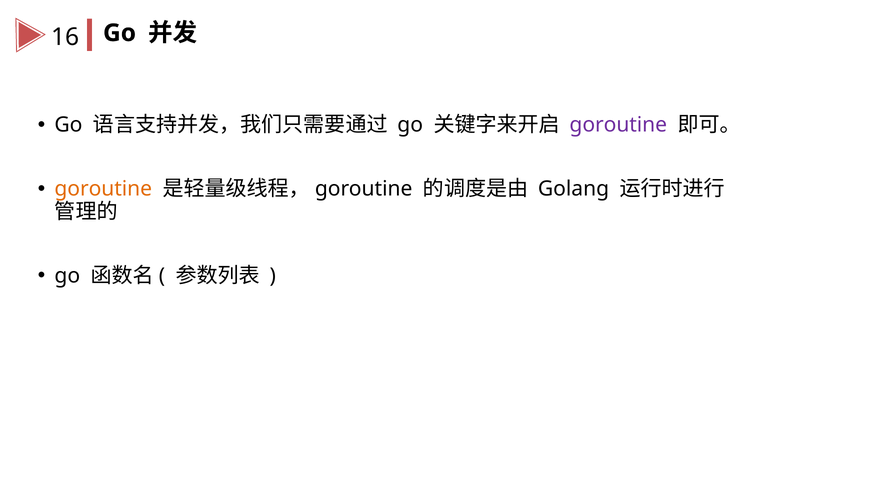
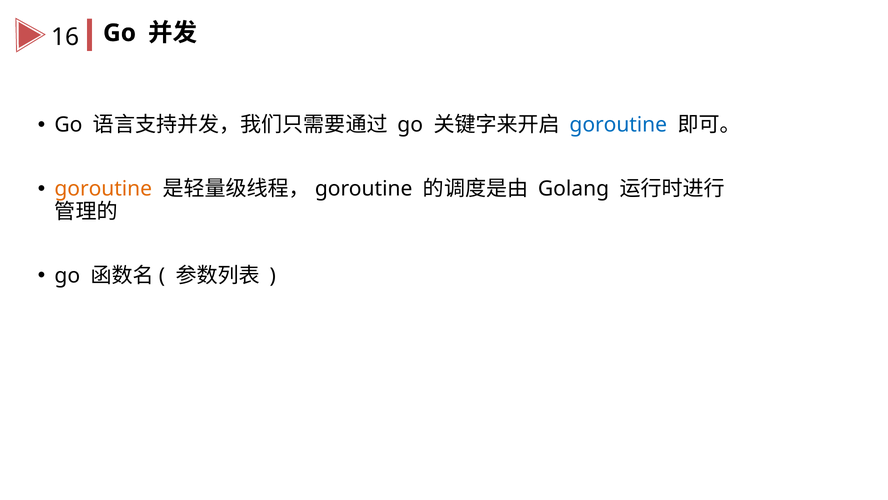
goroutine colour: purple -> blue (618, 125)
